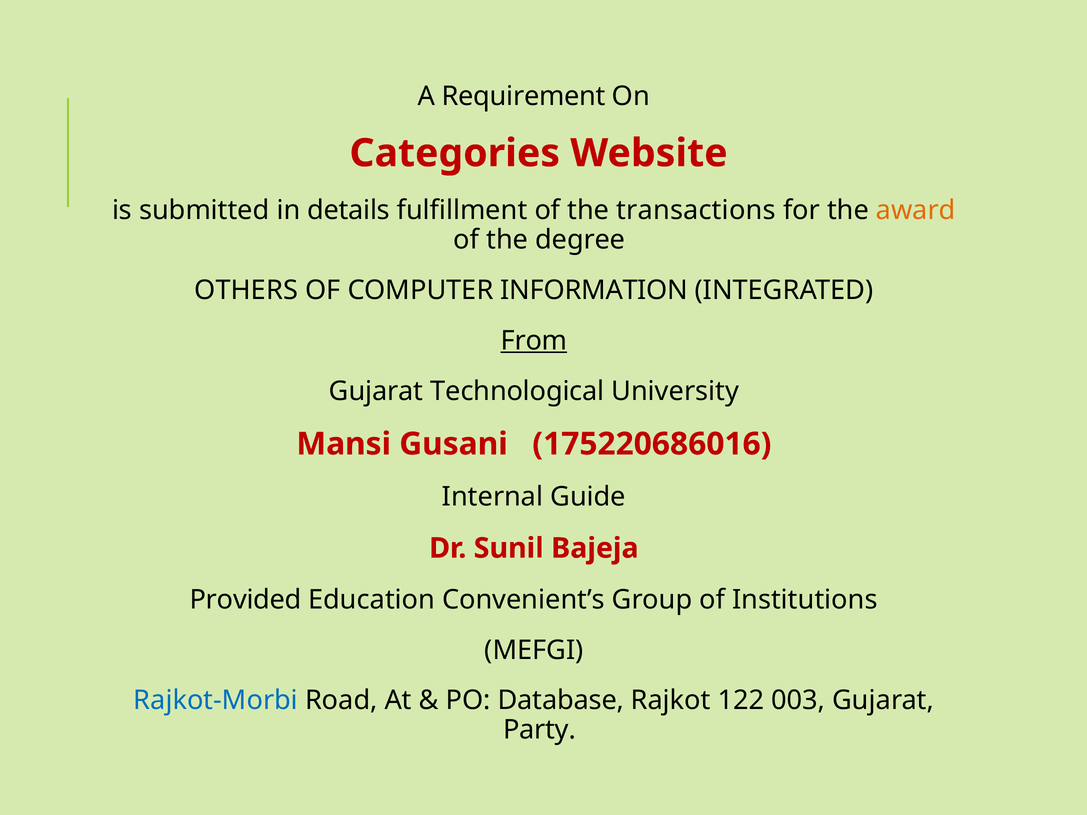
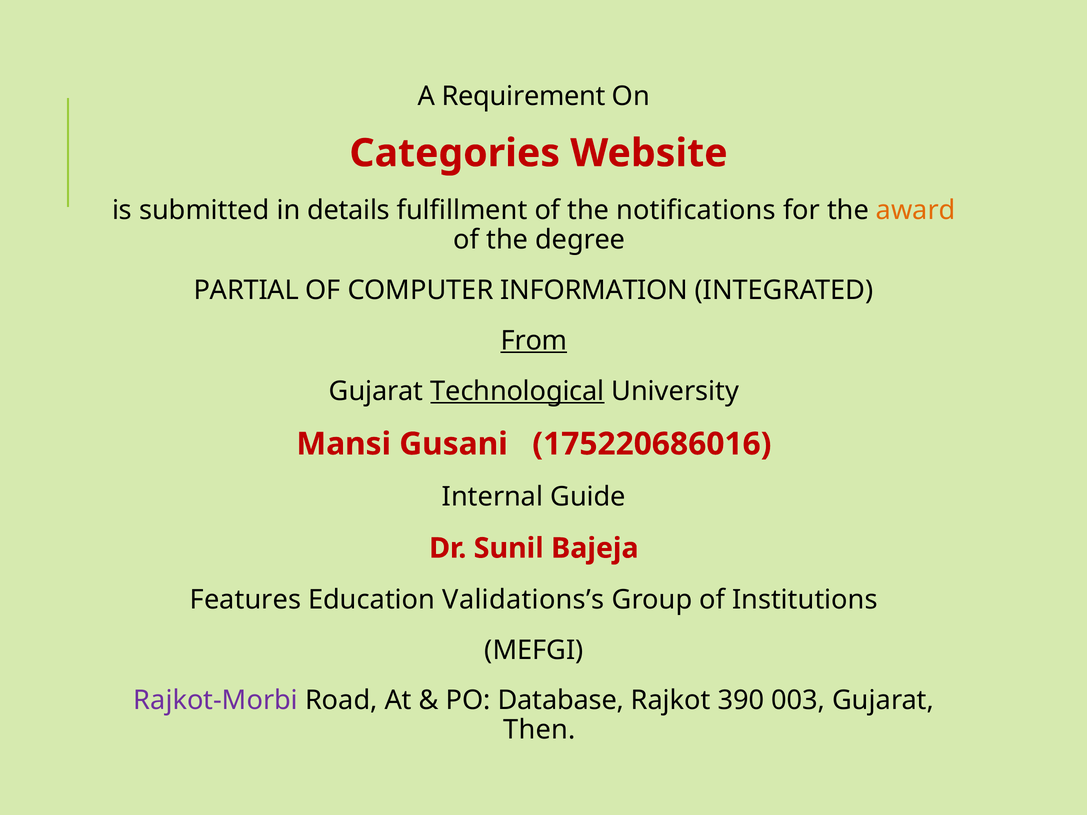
transactions: transactions -> notifications (696, 210)
OTHERS: OTHERS -> PARTIAL (246, 290)
Technological underline: none -> present (517, 391)
Provided: Provided -> Features (245, 600)
Convenient’s: Convenient’s -> Validations’s (523, 600)
Rajkot-Morbi colour: blue -> purple (216, 701)
122: 122 -> 390 (741, 701)
Party: Party -> Then (539, 730)
